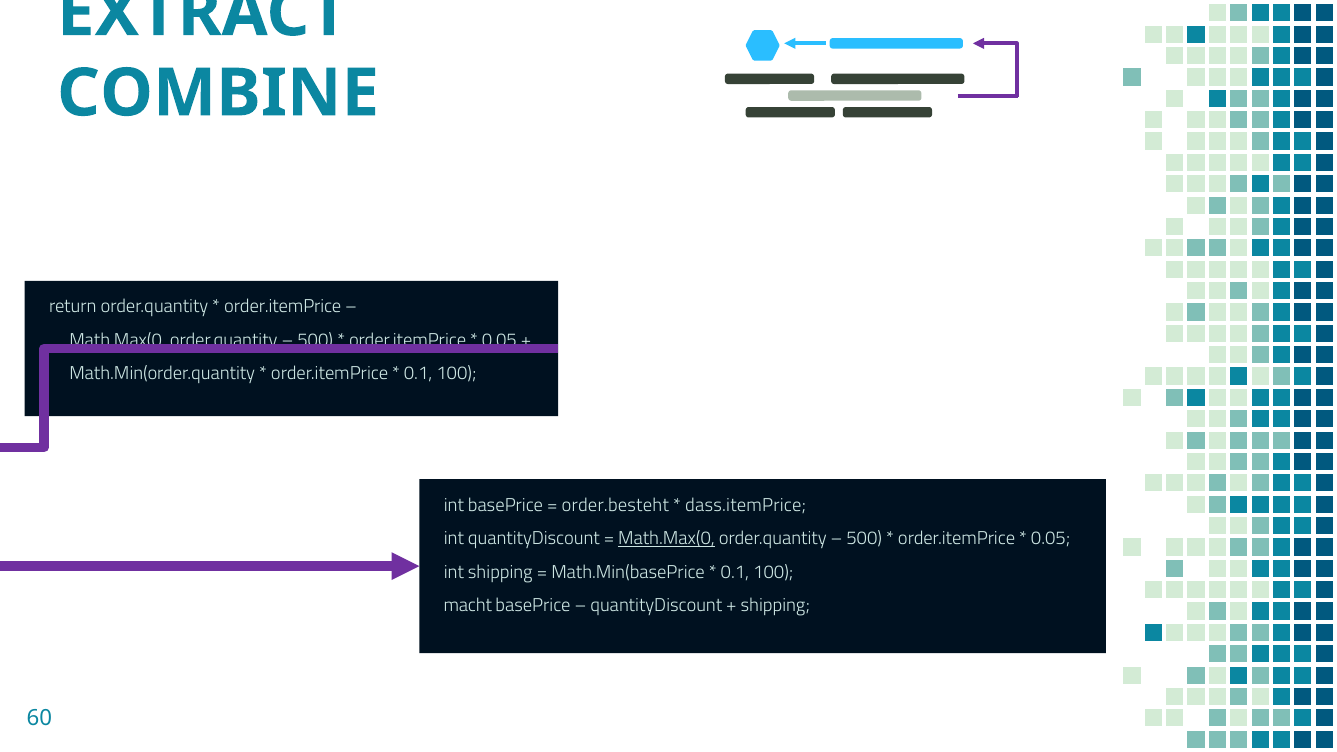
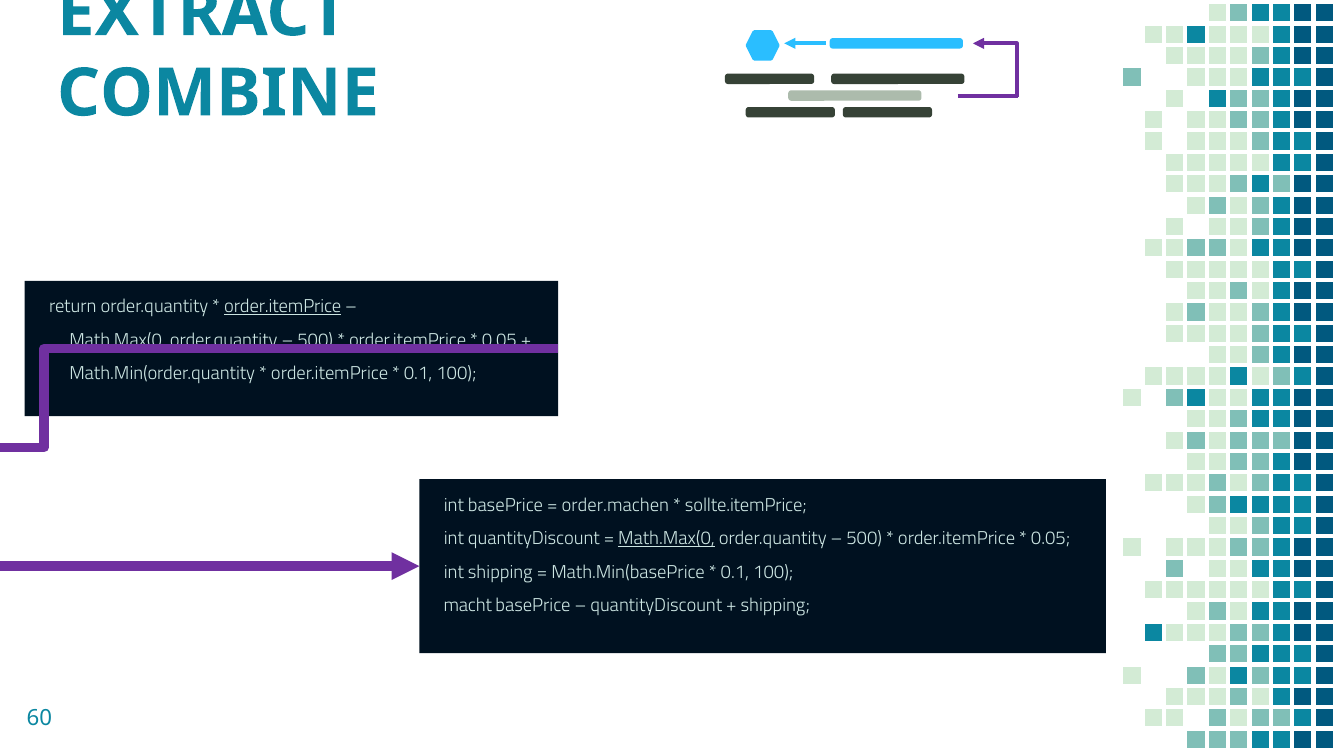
order.itemPrice underline: none -> present (283, 307)
order.besteht: order.besteht -> order.machen (615, 505)
dass.itemPrice: dass.itemPrice -> sollte.itemPrice (746, 505)
